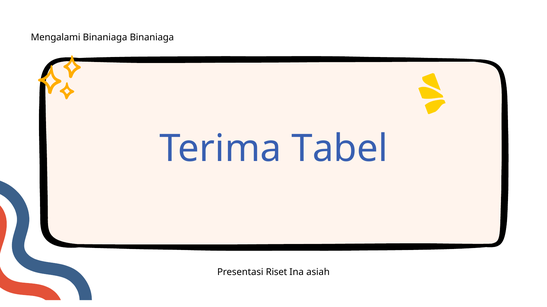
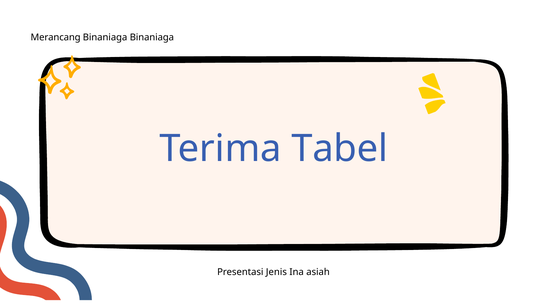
Mengalami: Mengalami -> Merancang (56, 38)
Riset: Riset -> Jenis (276, 273)
